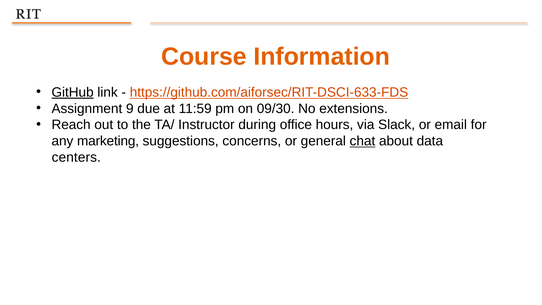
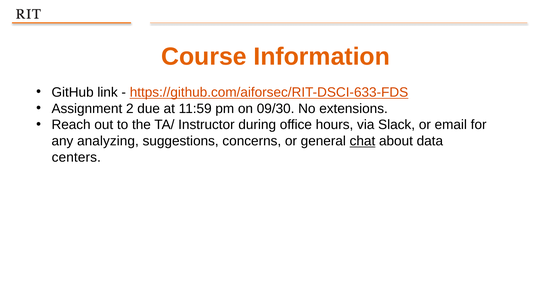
GitHub underline: present -> none (73, 92)
9: 9 -> 2 (130, 108)
marketing: marketing -> analyzing (108, 141)
